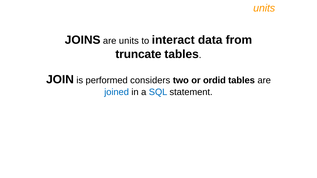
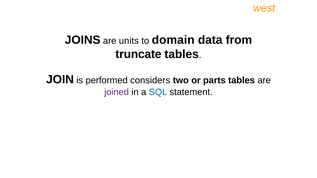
units: units -> west (264, 8)
interact: interact -> domain (173, 40)
ordid: ordid -> parts (214, 81)
joined colour: blue -> purple (117, 92)
